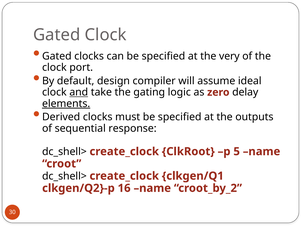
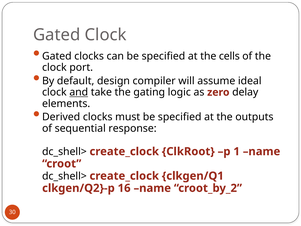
very: very -> cells (229, 56)
elements underline: present -> none (66, 103)
5: 5 -> 1 (237, 151)
